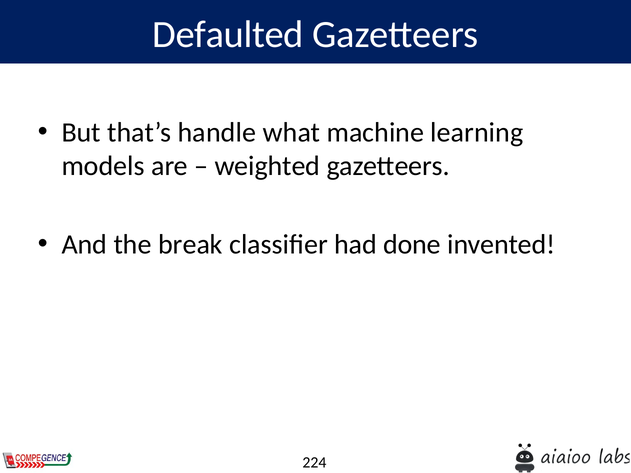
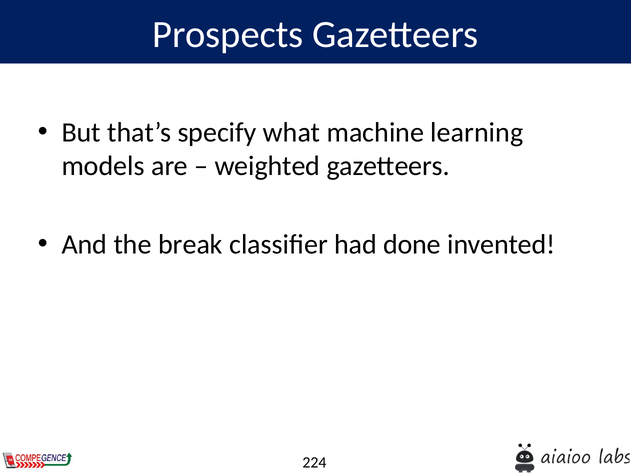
Defaulted: Defaulted -> Prospects (228, 34)
handle: handle -> specify (217, 132)
